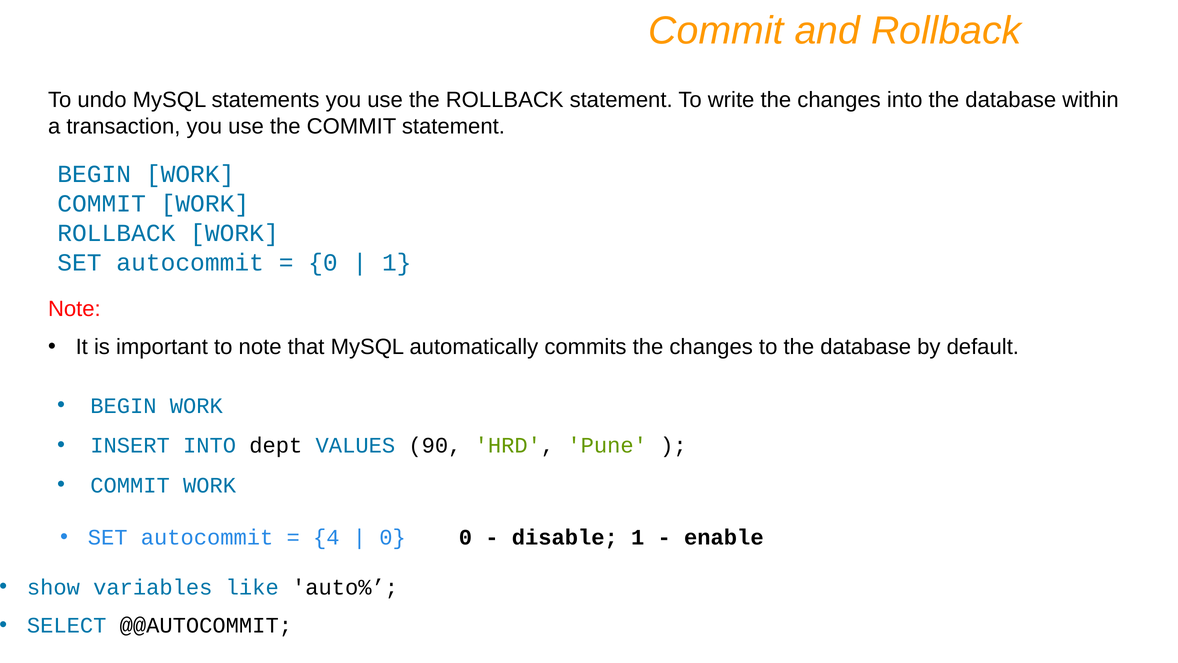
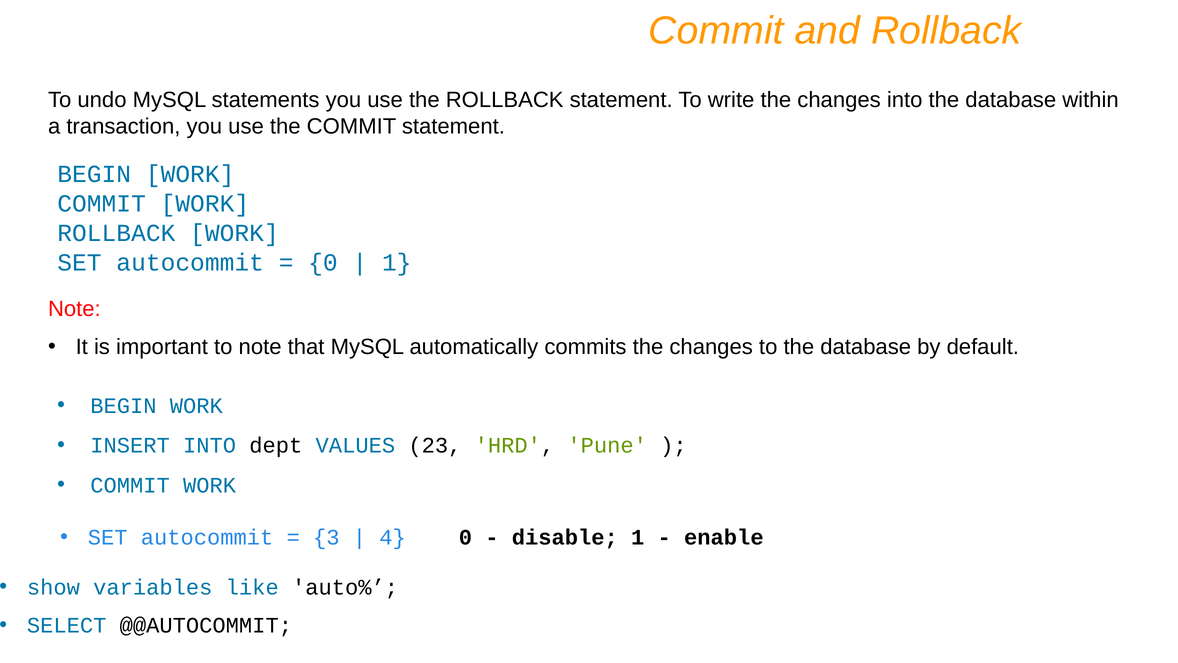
90: 90 -> 23 (435, 445)
4: 4 -> 3 (326, 537)
0: 0 -> 4 (393, 537)
